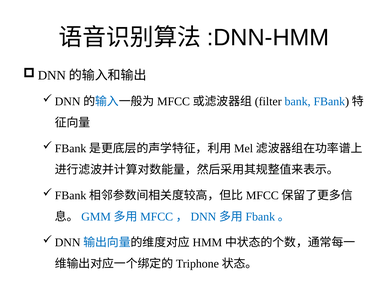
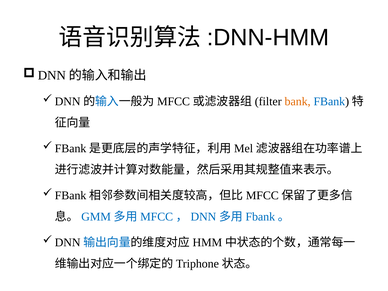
bank colour: blue -> orange (298, 101)
